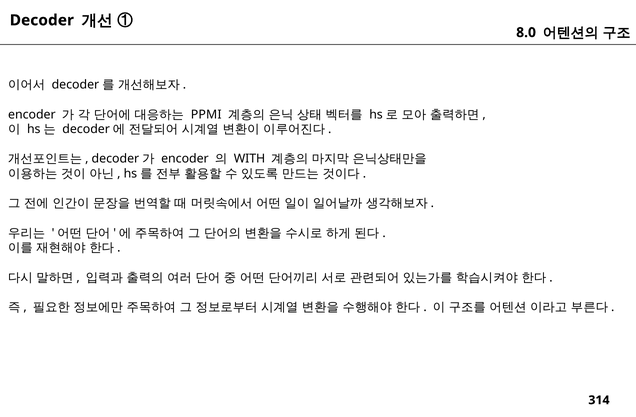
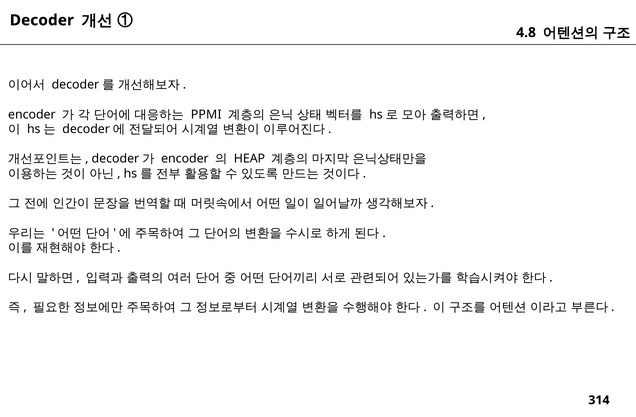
8.0: 8.0 -> 4.8 (526, 33)
WITH: WITH -> HEAP (249, 159)
